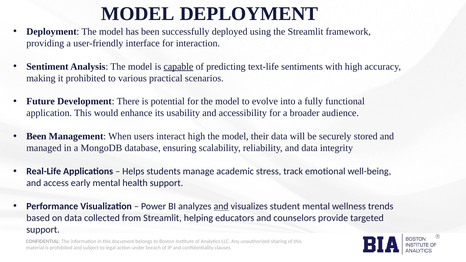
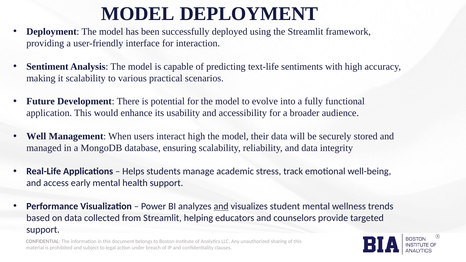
capable underline: present -> none (178, 67)
it prohibited: prohibited -> scalability (86, 78)
Been: Been -> Well (36, 136)
